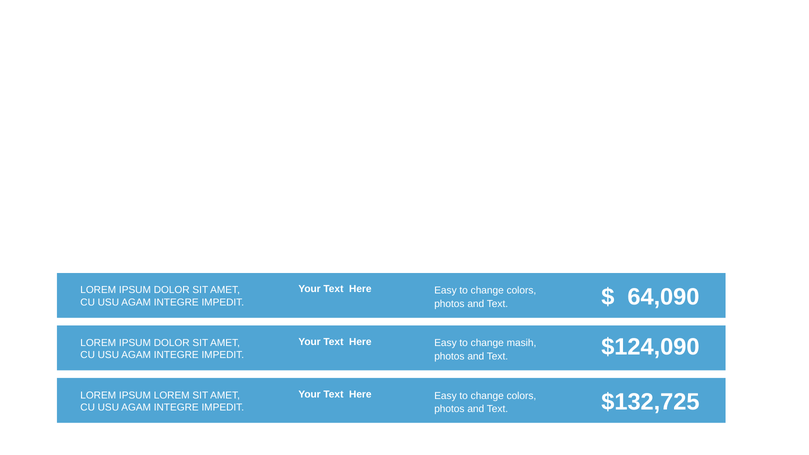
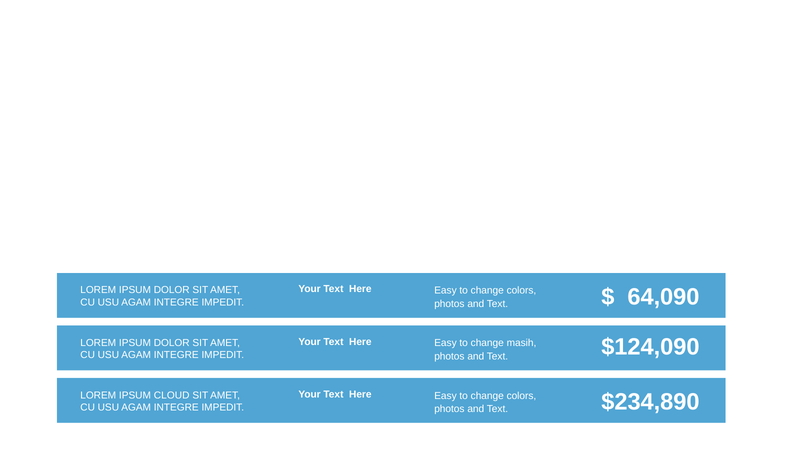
IPSUM LOREM: LOREM -> CLOUD (172, 395)
$132,725: $132,725 -> $234,890 (650, 402)
